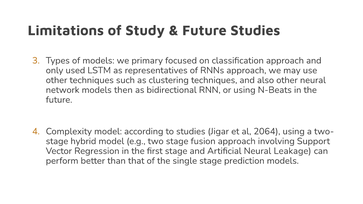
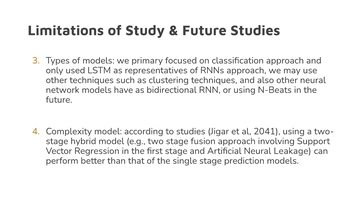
then: then -> have (123, 90)
2064: 2064 -> 2041 (267, 131)
